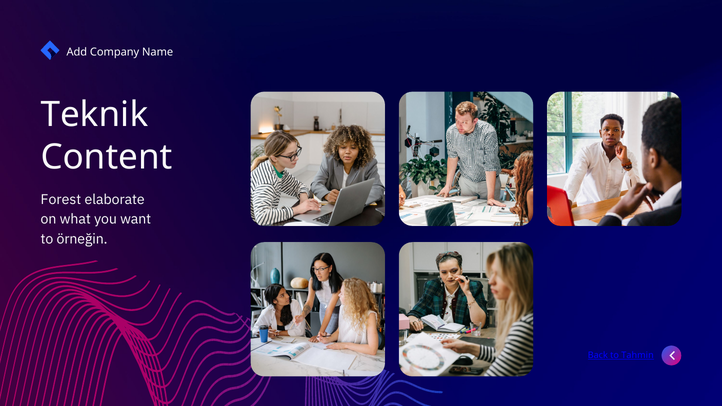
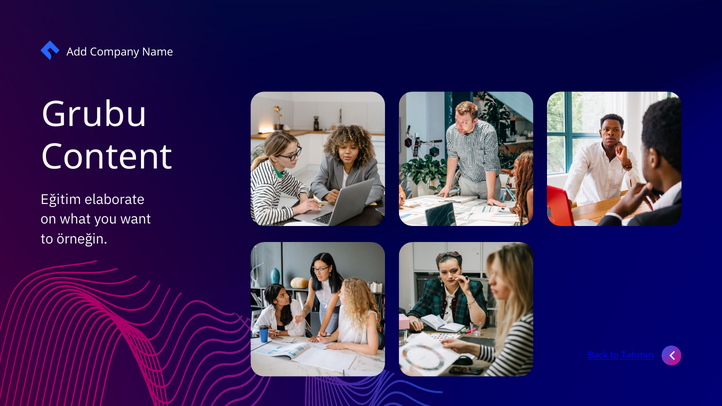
Teknik: Teknik -> Grubu (94, 115)
Forest: Forest -> Eğitim (61, 200)
